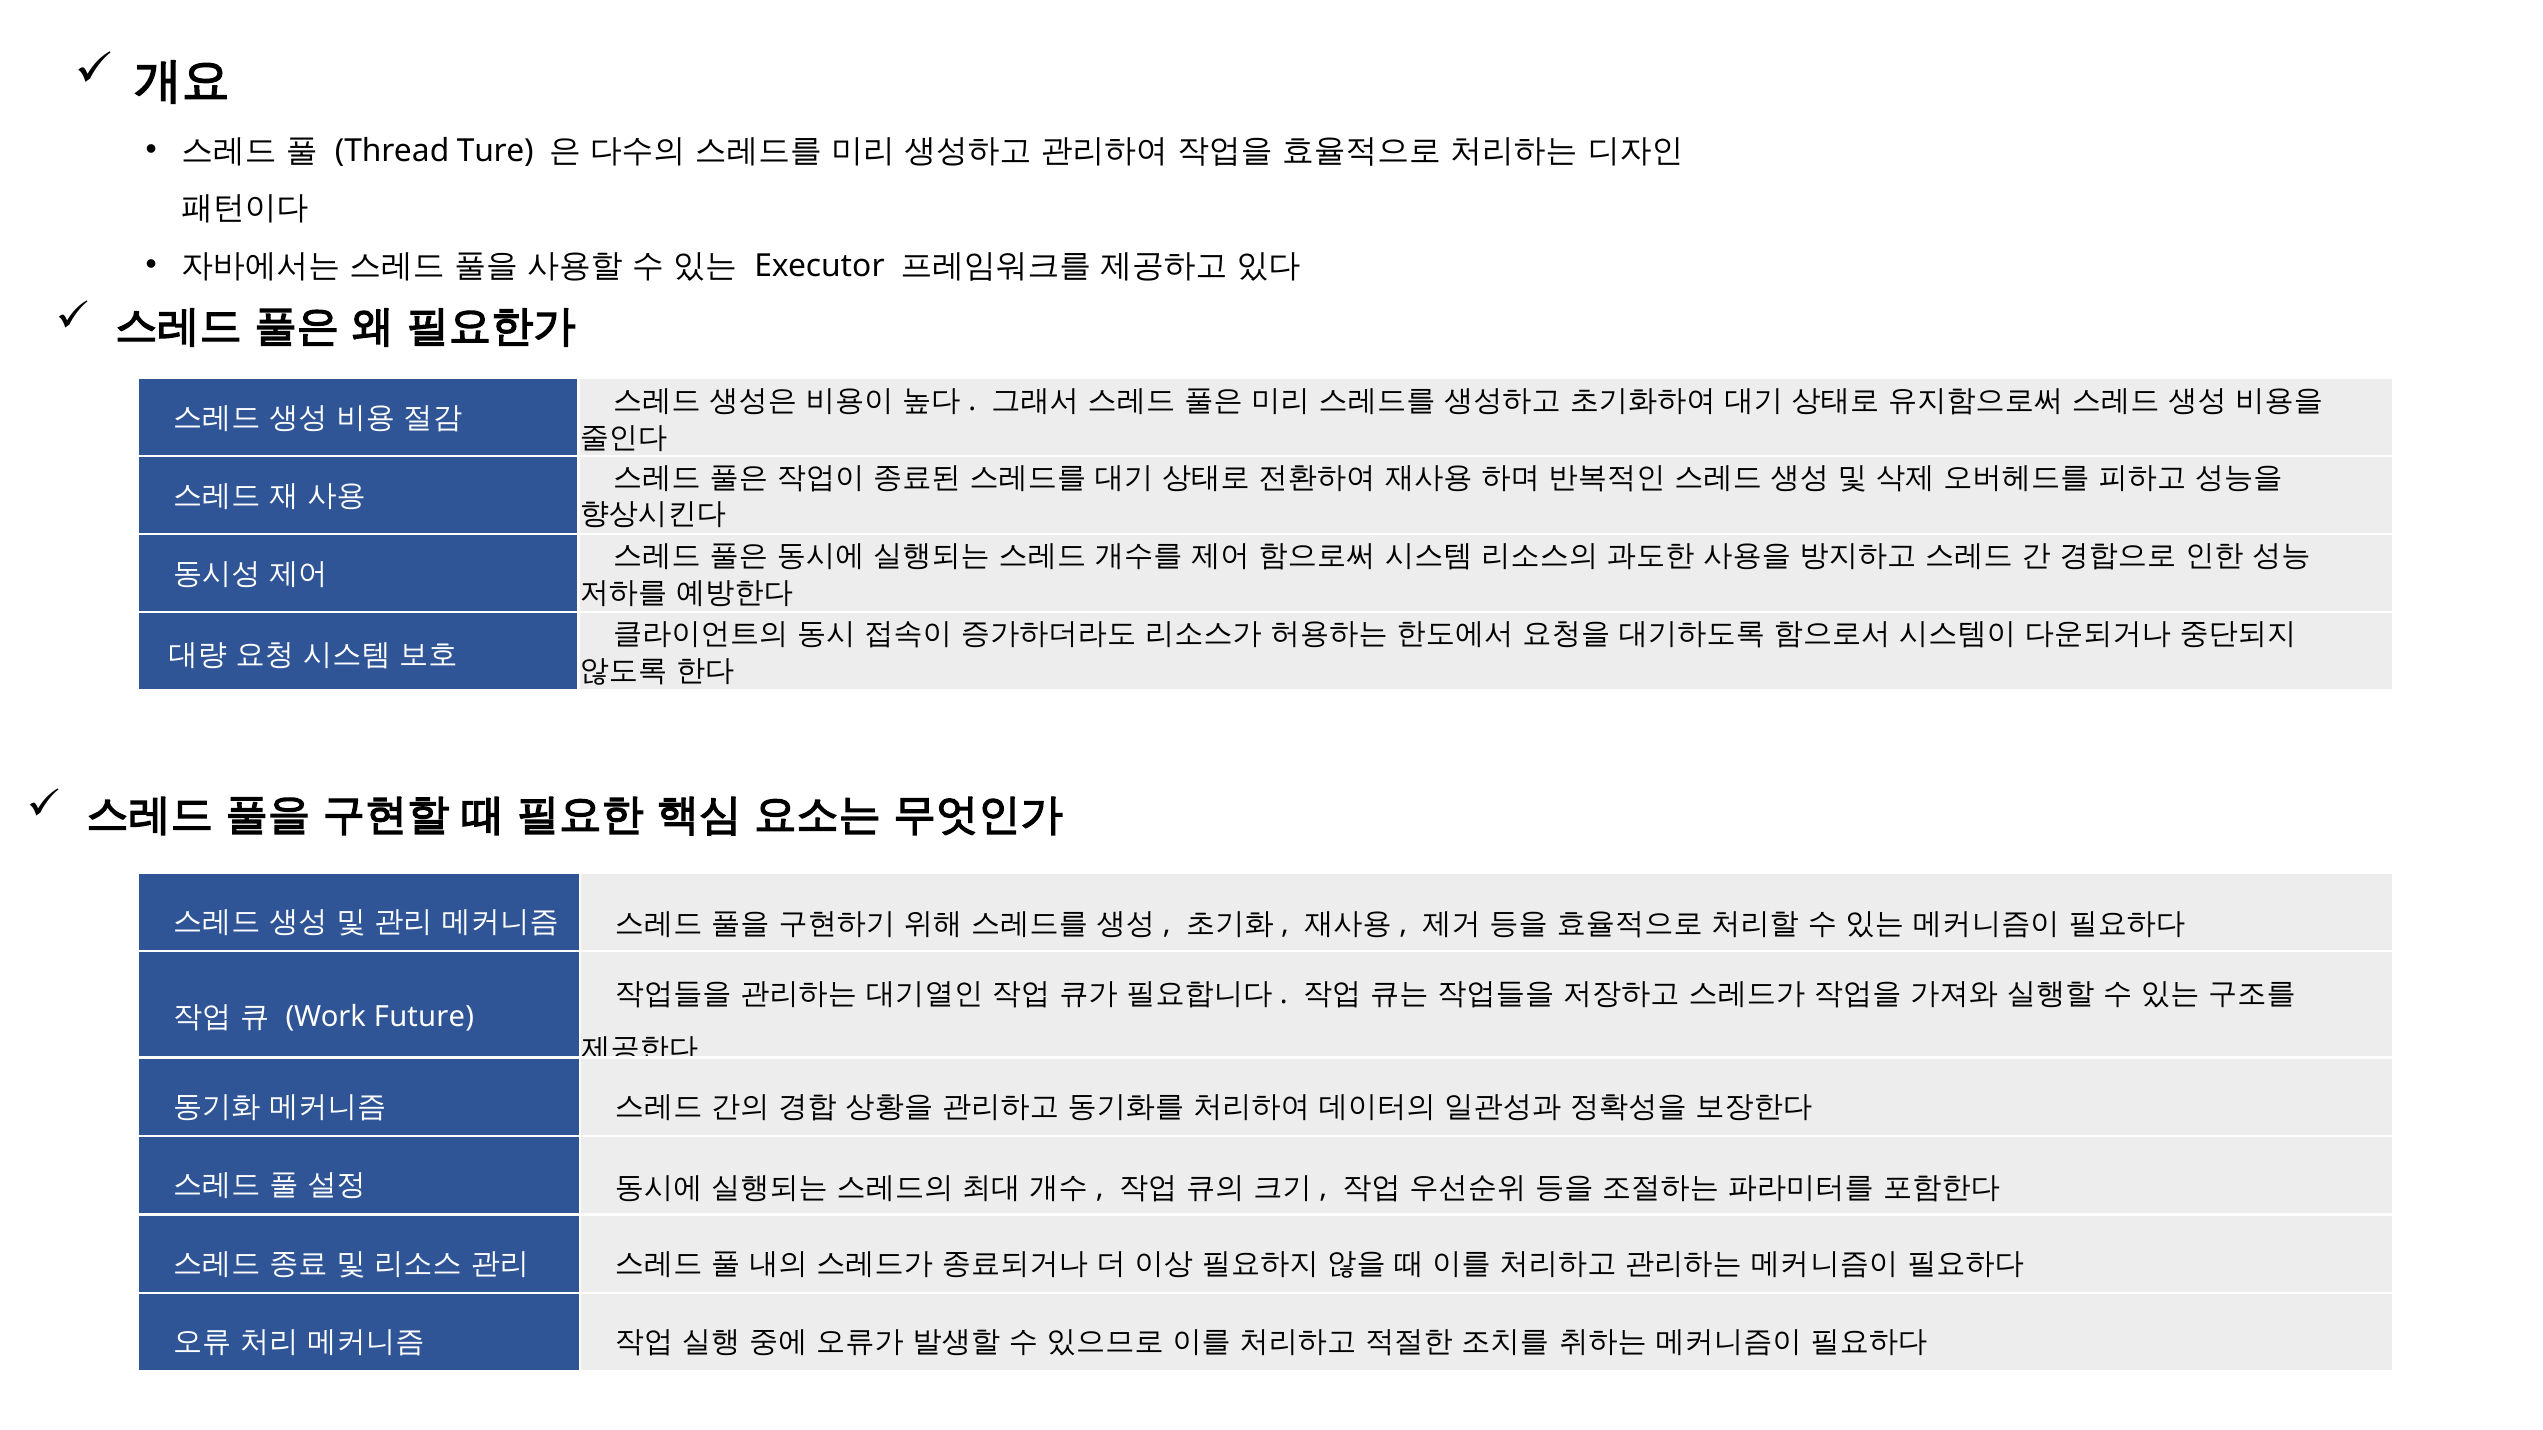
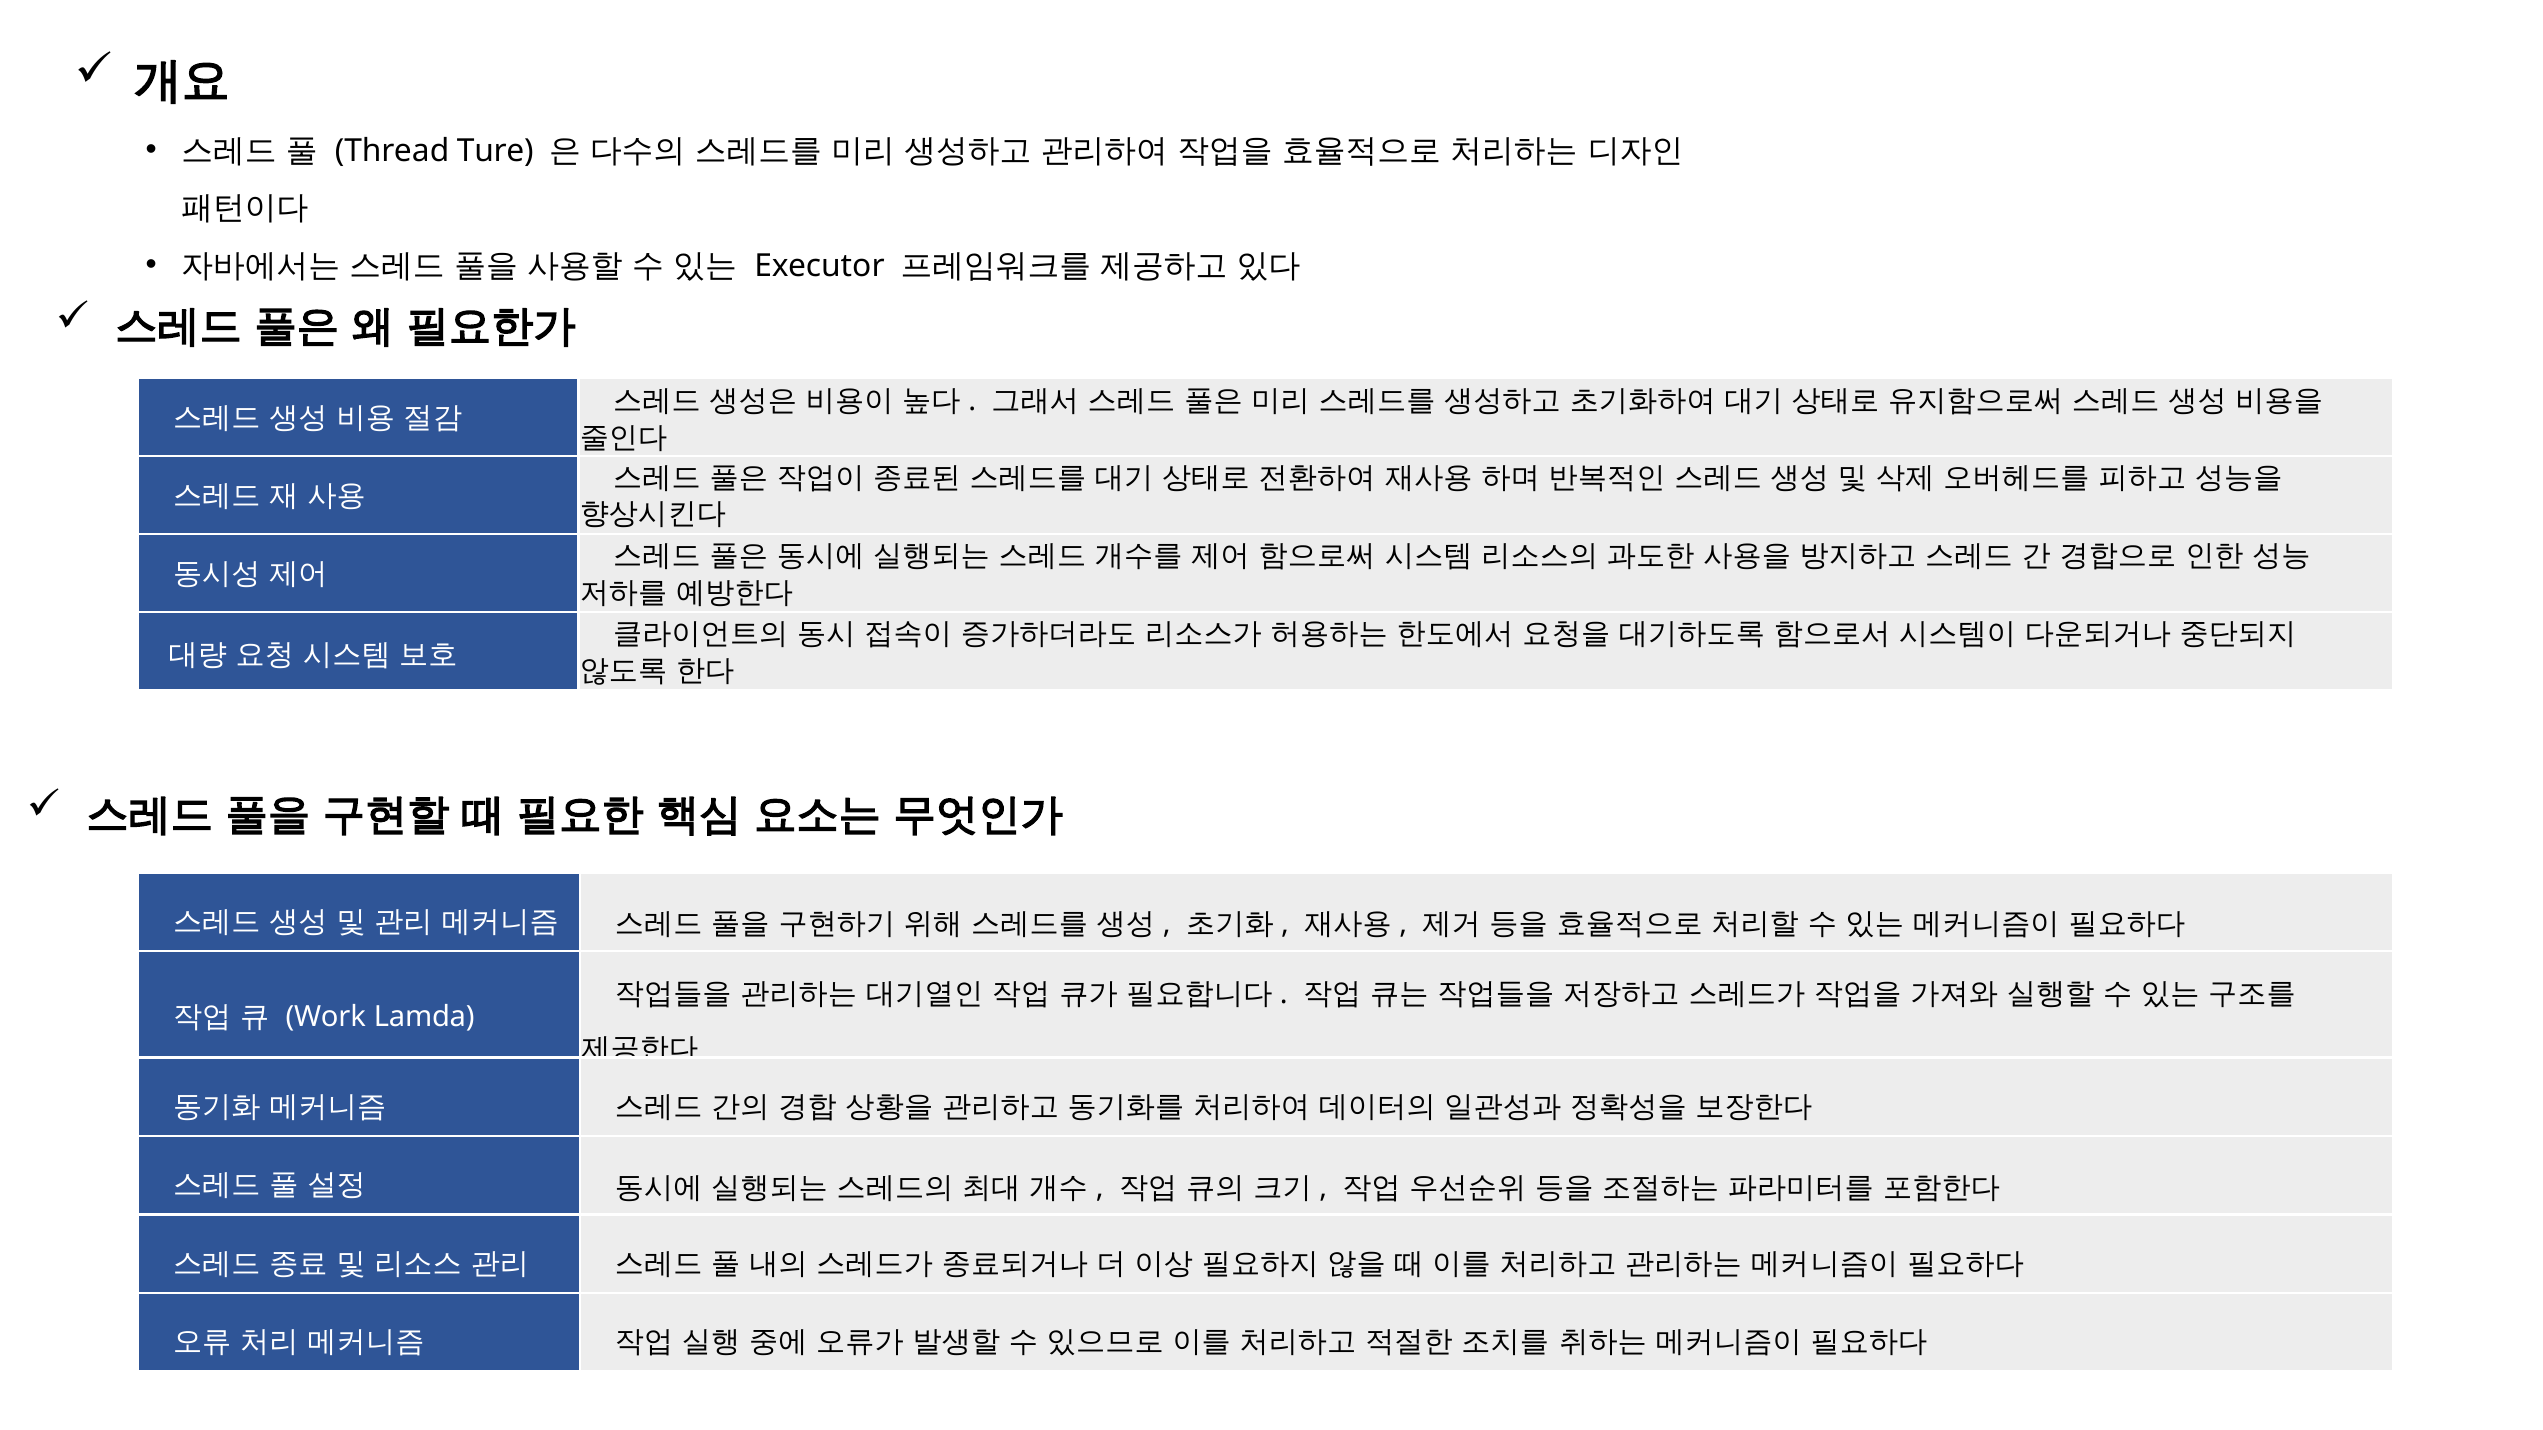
Future: Future -> Lamda (424, 1017)
